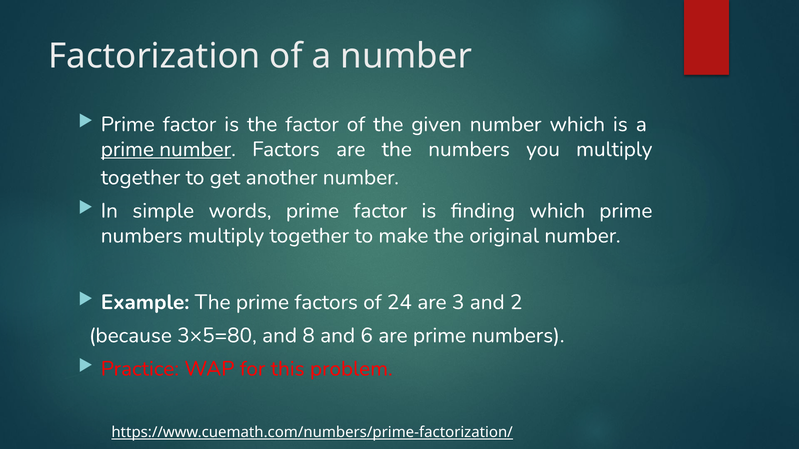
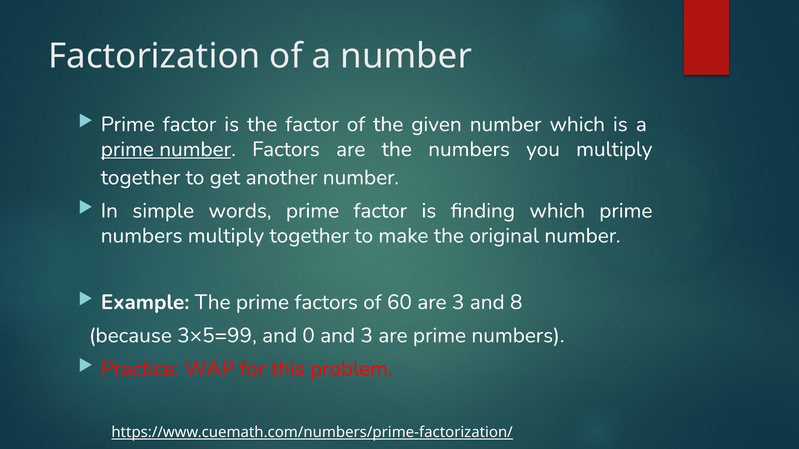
24: 24 -> 60 (399, 302)
2: 2 -> 8 (516, 302)
3×5=80: 3×5=80 -> 3×5=99 (217, 336)
8: 8 -> 0 (309, 336)
and 6: 6 -> 3 (367, 336)
